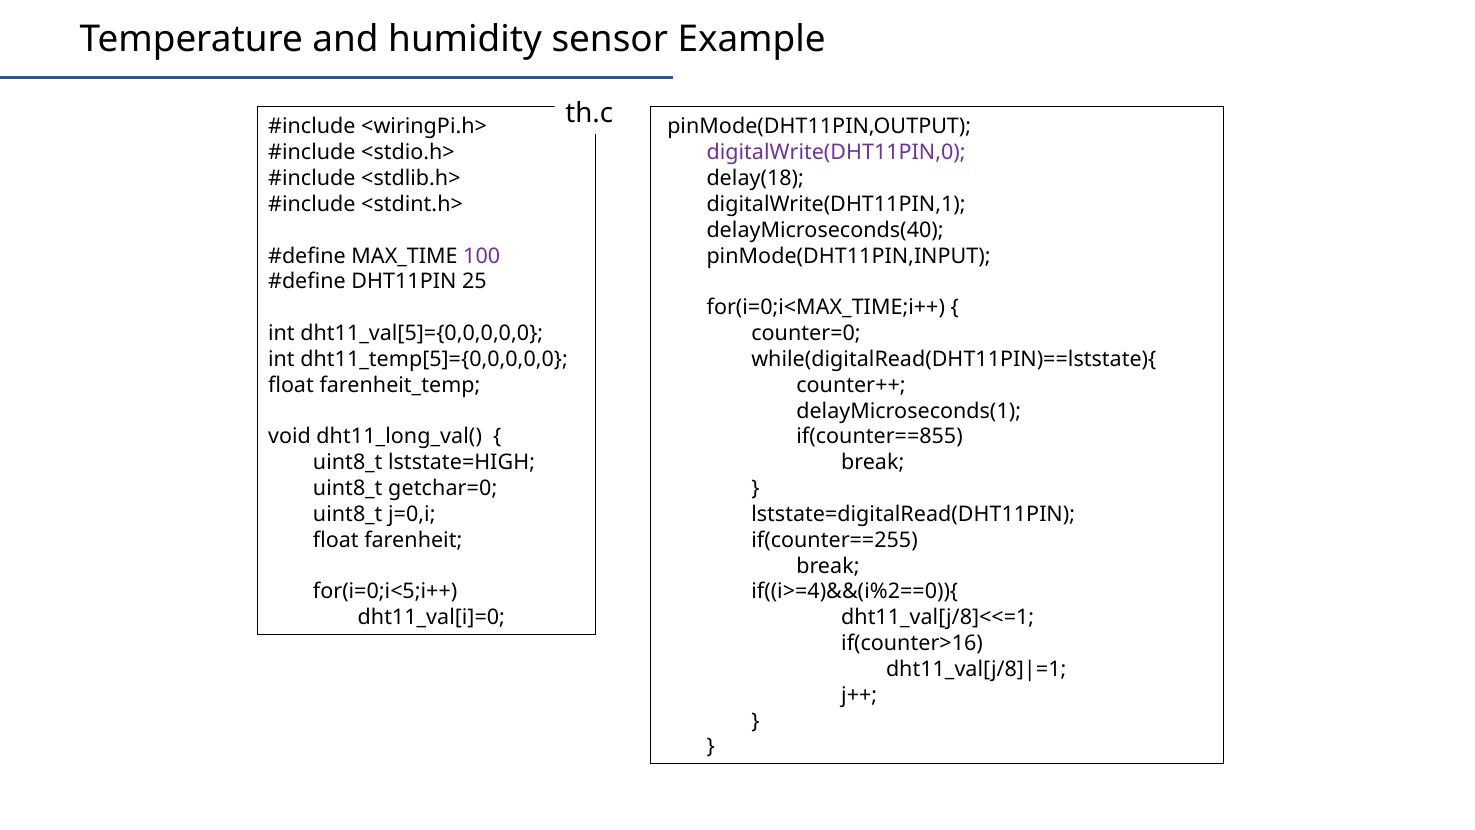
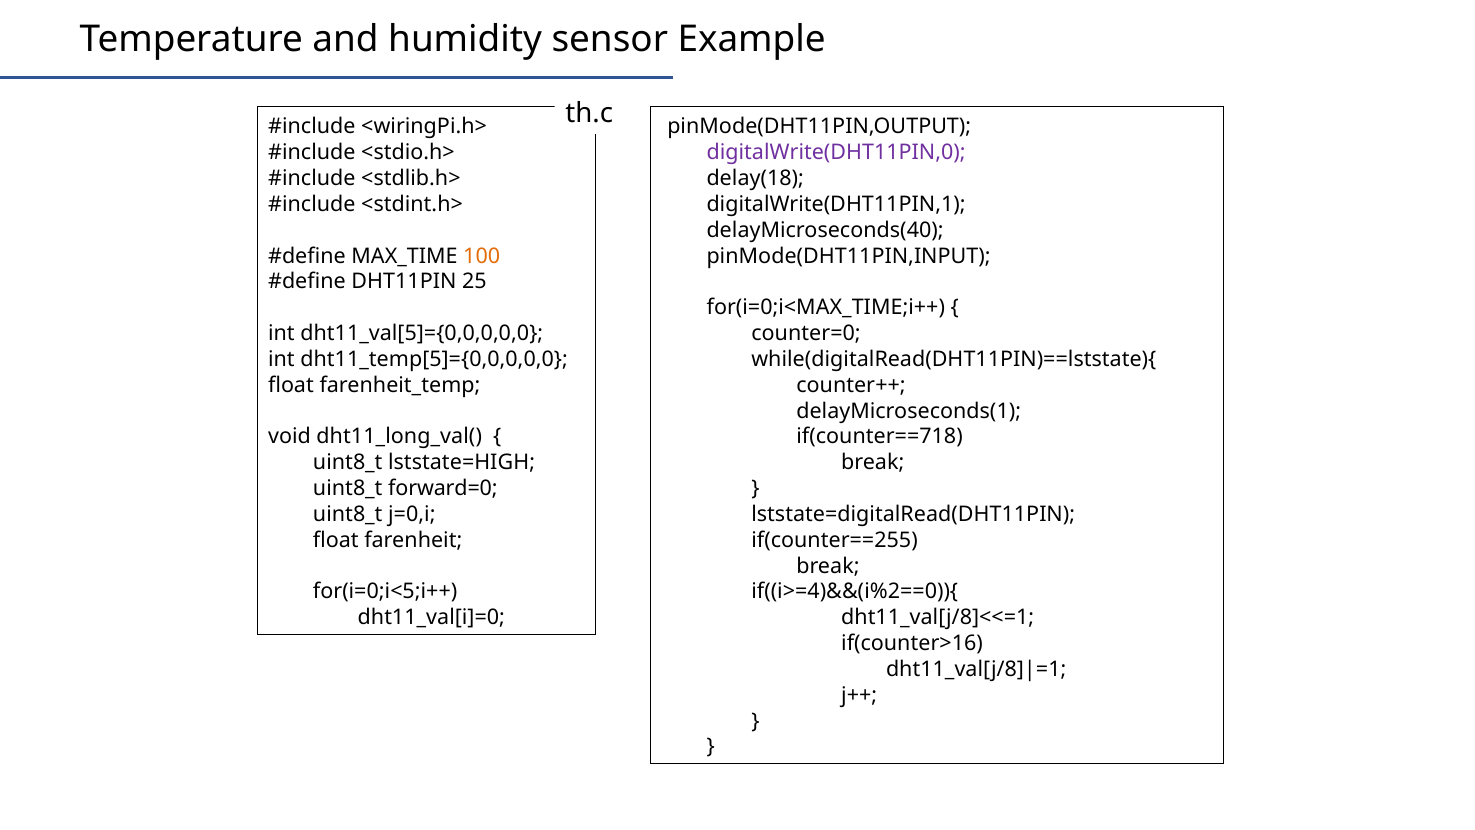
100 colour: purple -> orange (482, 256)
if(counter==855: if(counter==855 -> if(counter==718 (880, 437)
getchar=0: getchar=0 -> forward=0 (443, 488)
